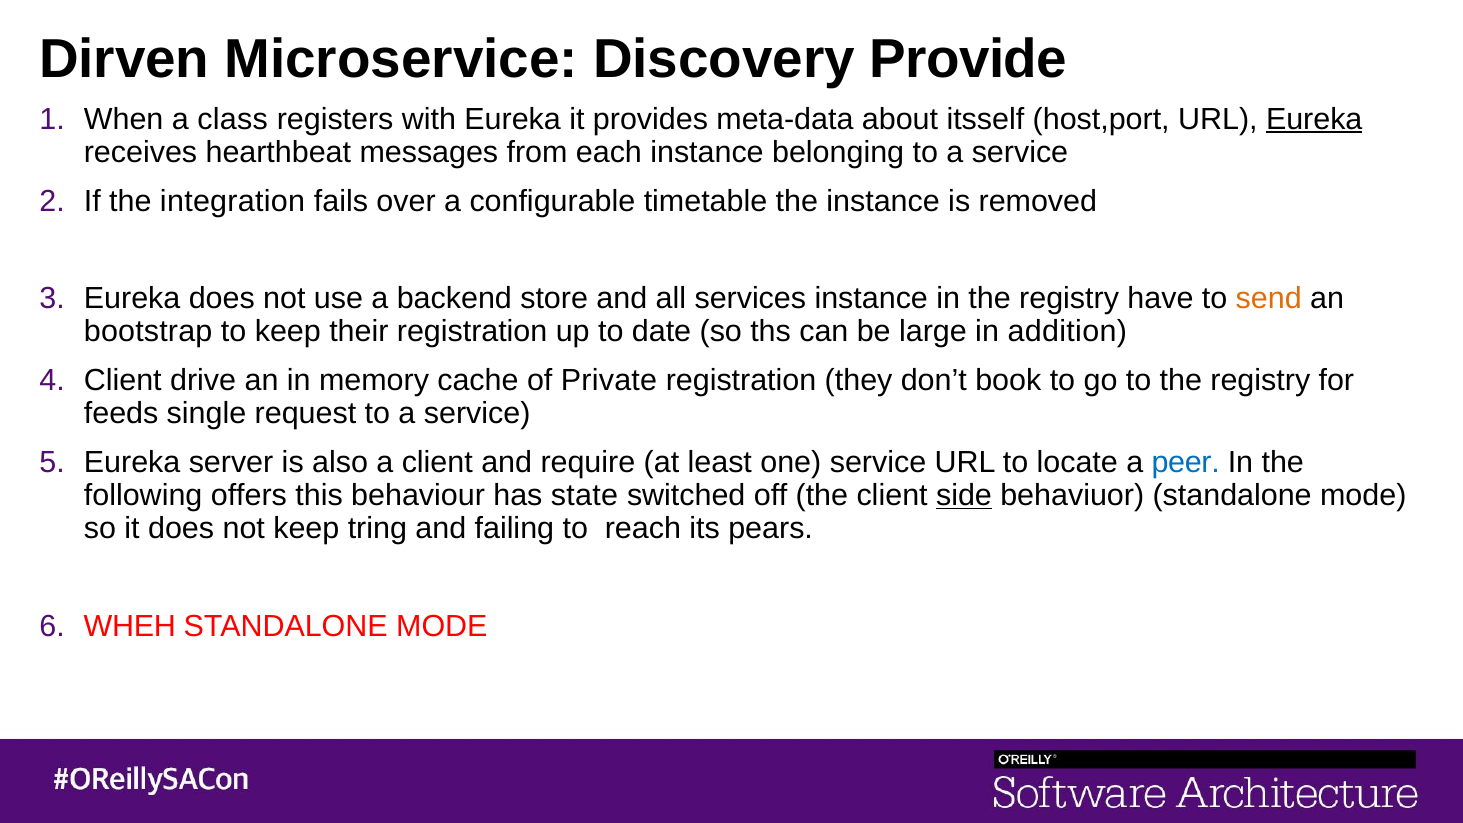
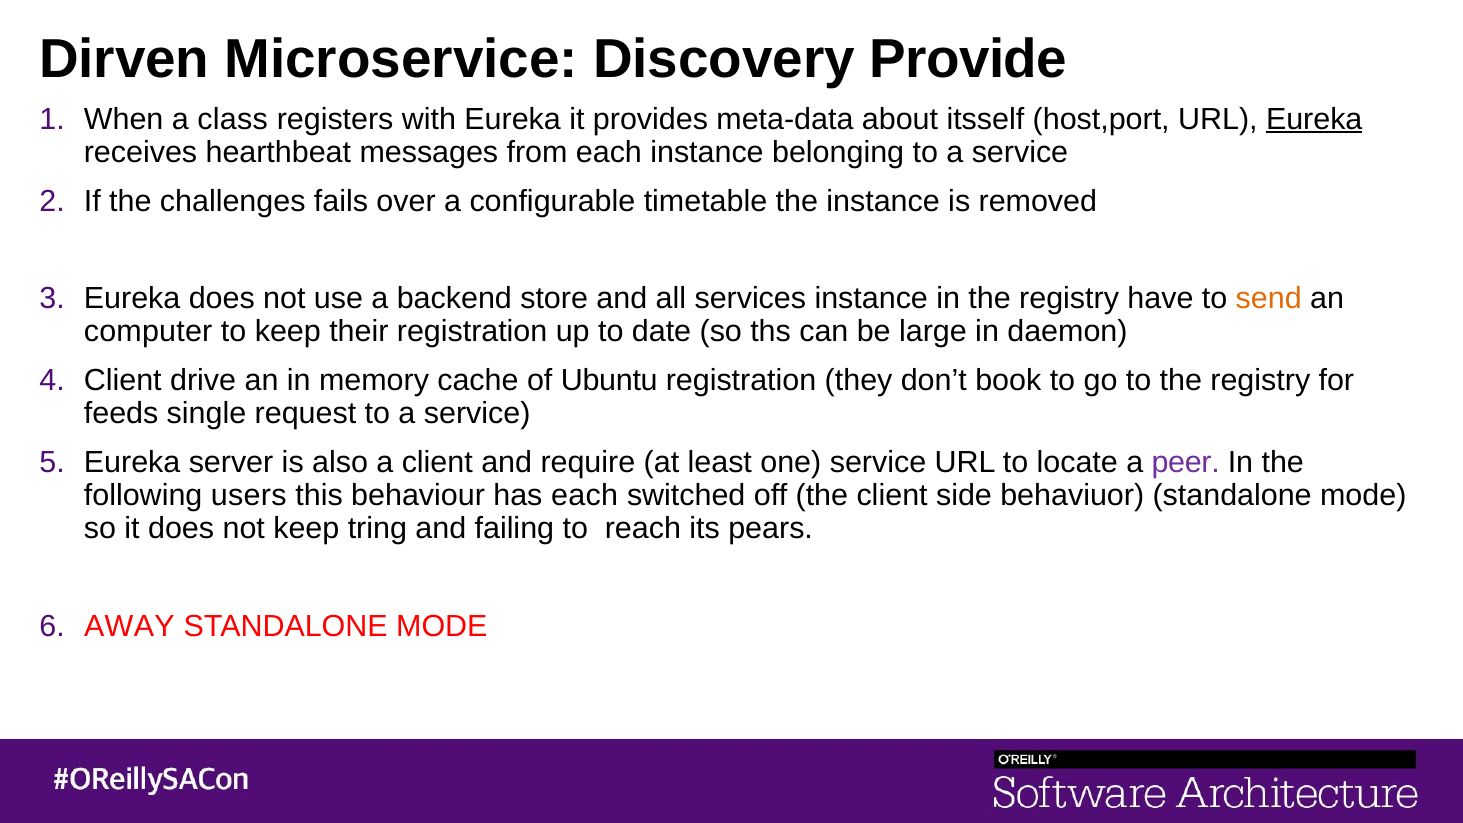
integration: integration -> challenges (233, 201)
bootstrap: bootstrap -> computer (148, 332)
addition: addition -> daemon (1067, 332)
Private: Private -> Ubuntu (609, 381)
peer colour: blue -> purple (1186, 462)
offers: offers -> users (249, 495)
has state: state -> each (585, 495)
side underline: present -> none (964, 495)
WHEH: WHEH -> AWAY (129, 626)
